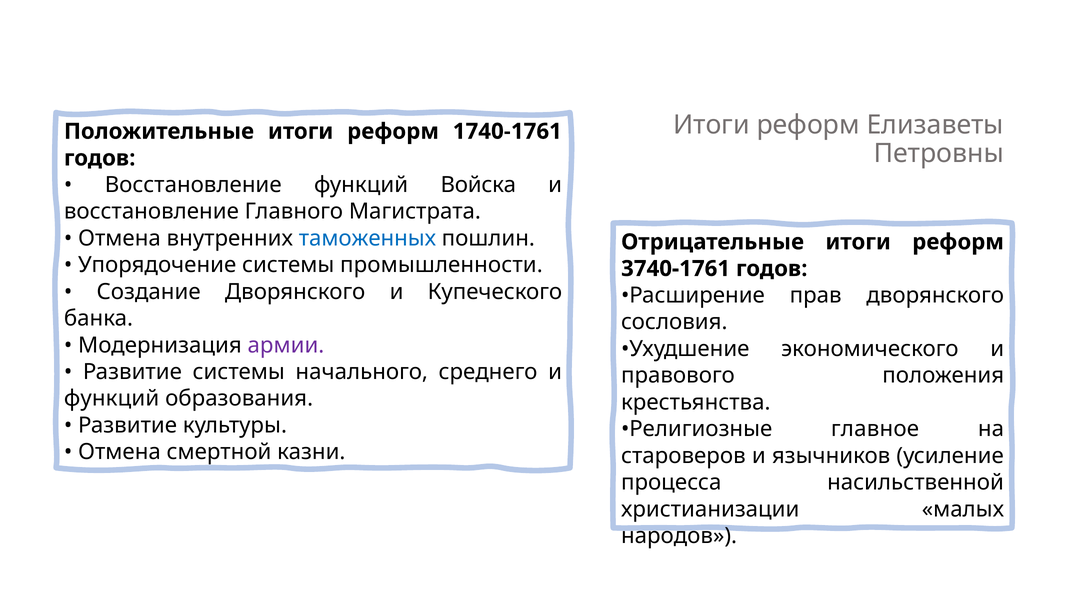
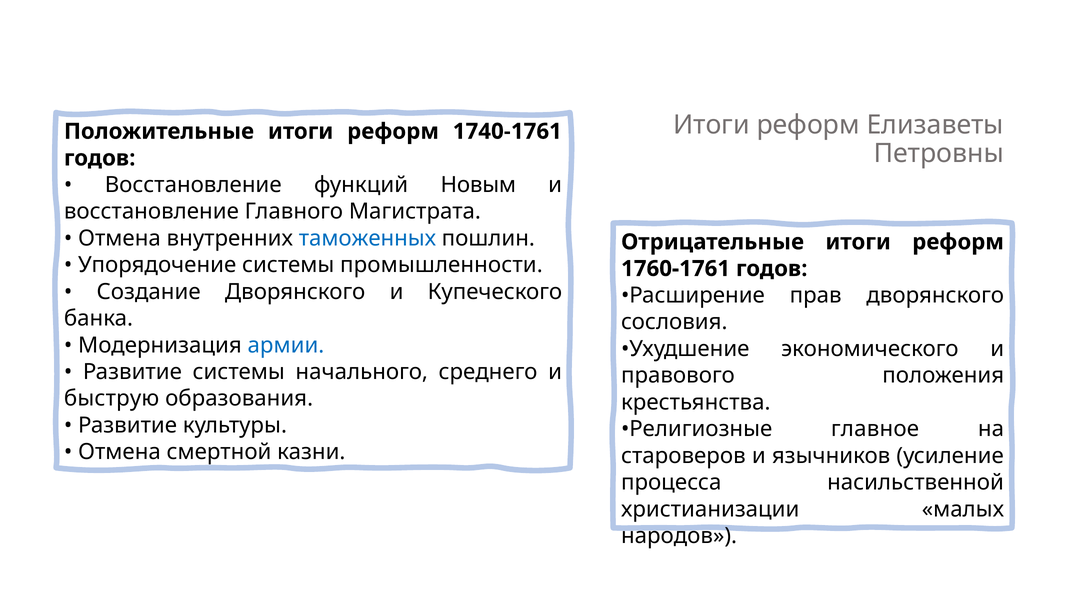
Войска: Войска -> Новым (478, 185)
3740-1761: 3740-1761 -> 1760-1761 (676, 269)
армии colour: purple -> blue (286, 345)
функций: функций -> быструю (112, 398)
